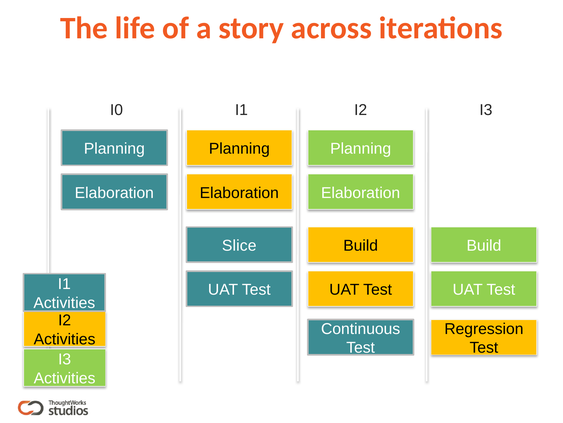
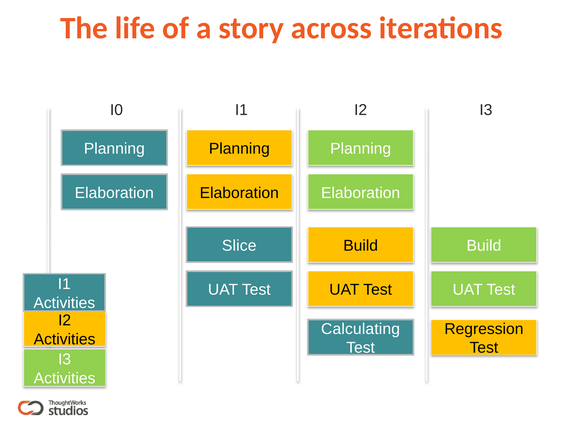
Continuous: Continuous -> Calculating (361, 328)
